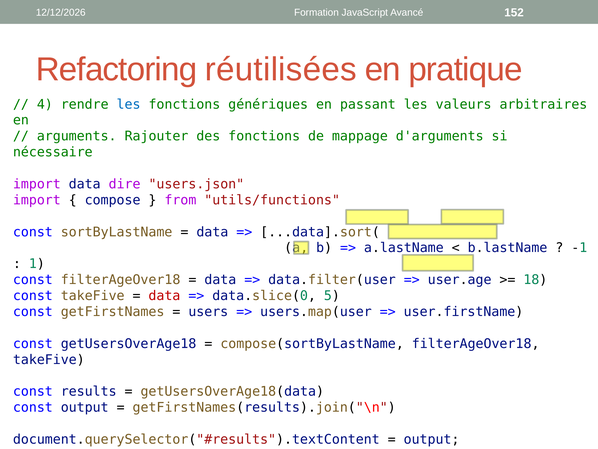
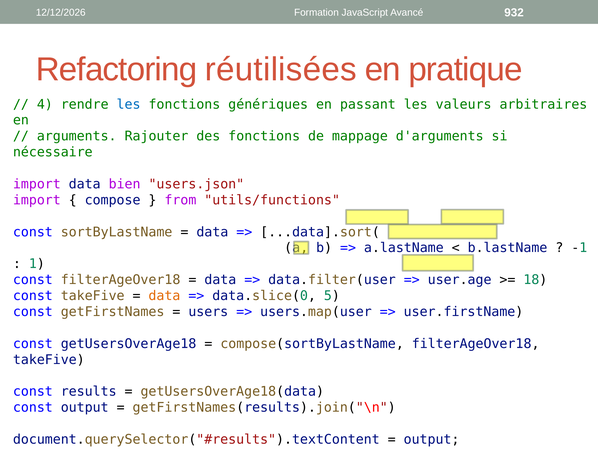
152: 152 -> 932 (514, 13)
dire: dire -> bien (125, 184)
data colour: red -> orange (164, 295)
